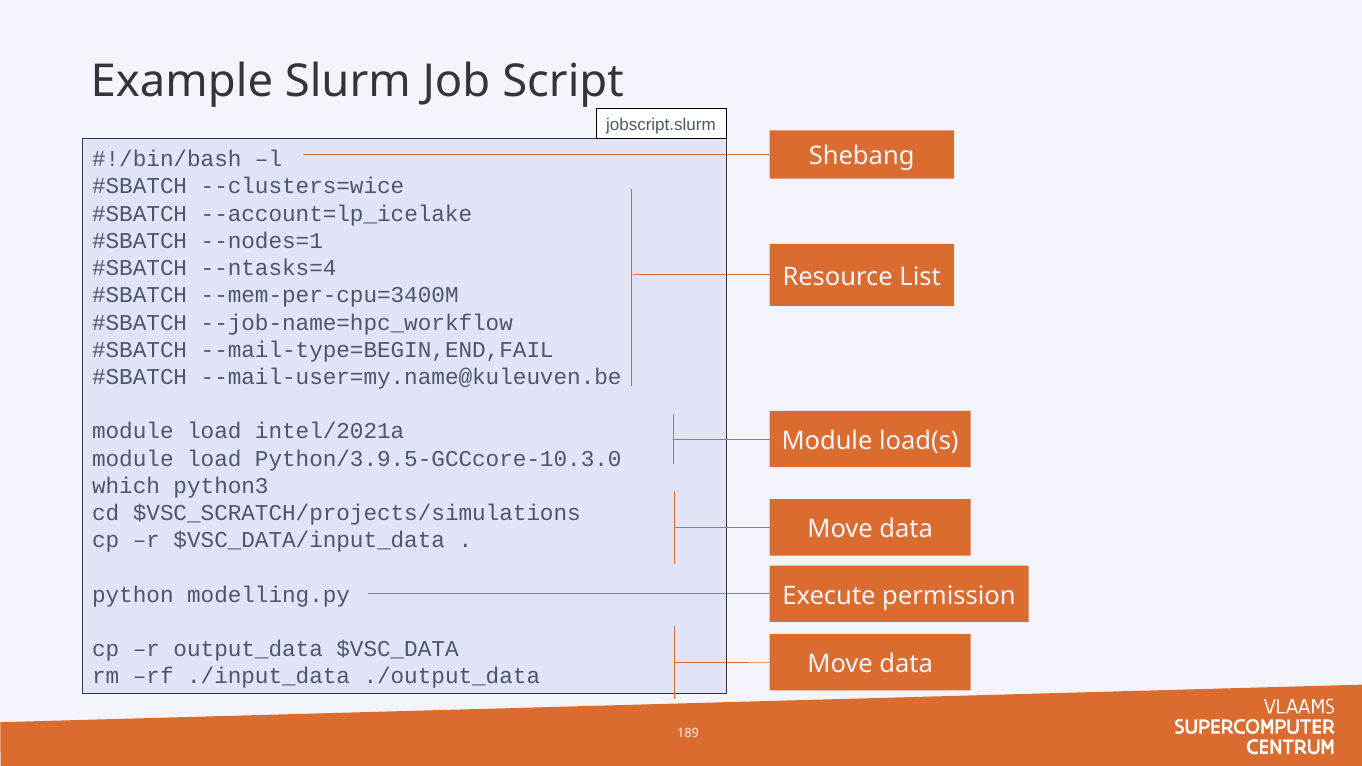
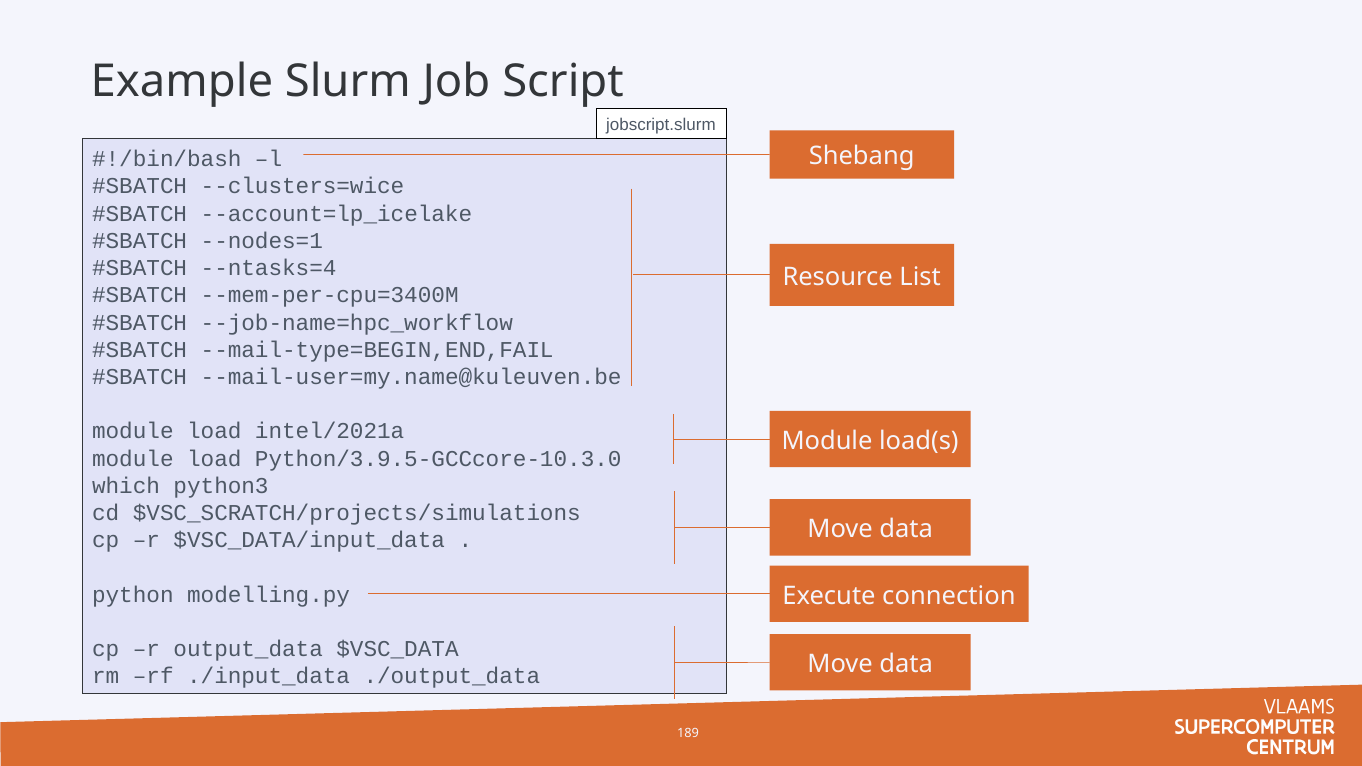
permission: permission -> connection (949, 596)
